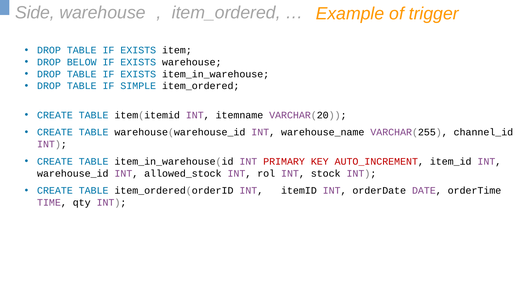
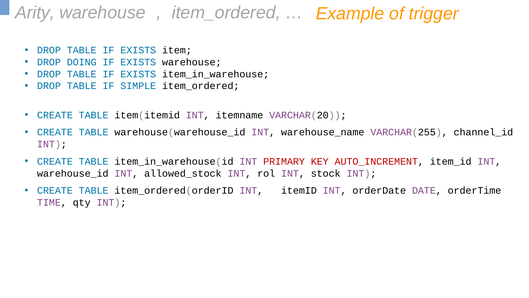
Side: Side -> Arity (35, 13)
BELOW: BELOW -> DOING (82, 62)
